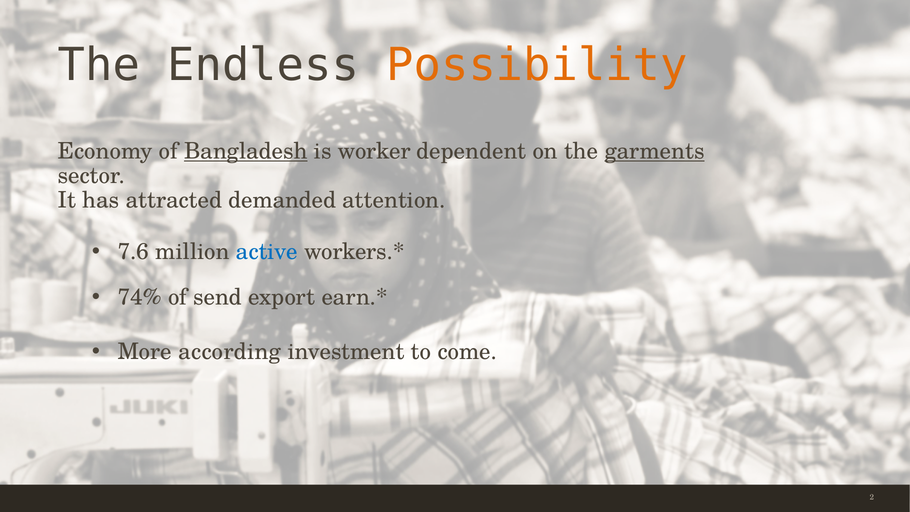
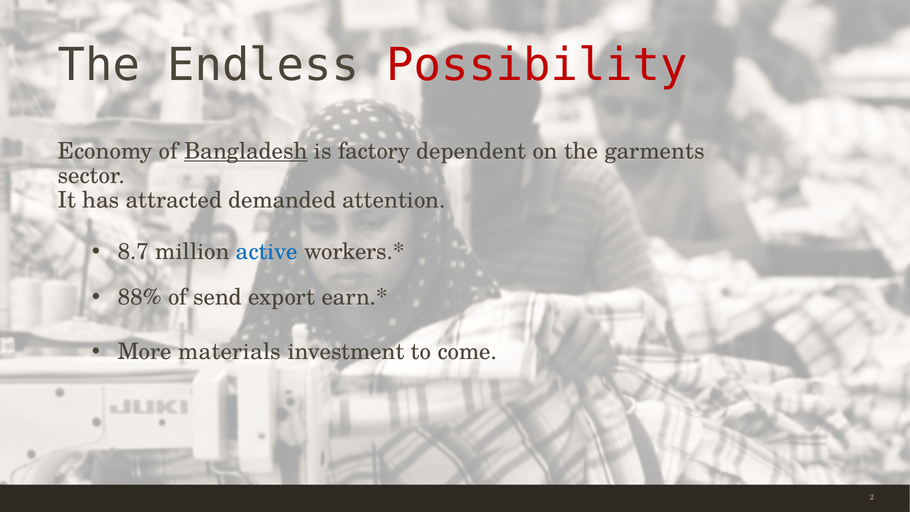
Possibility colour: orange -> red (537, 65)
worker: worker -> factory (374, 151)
garments underline: present -> none (655, 151)
7.6: 7.6 -> 8.7 (133, 252)
74%: 74% -> 88% (140, 297)
according: according -> materials (230, 352)
